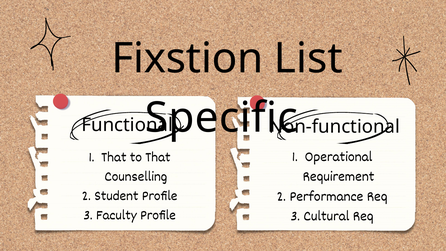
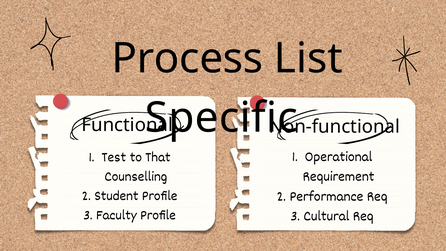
Fixstion: Fixstion -> Process (187, 59)
That: That -> Test (114, 157)
